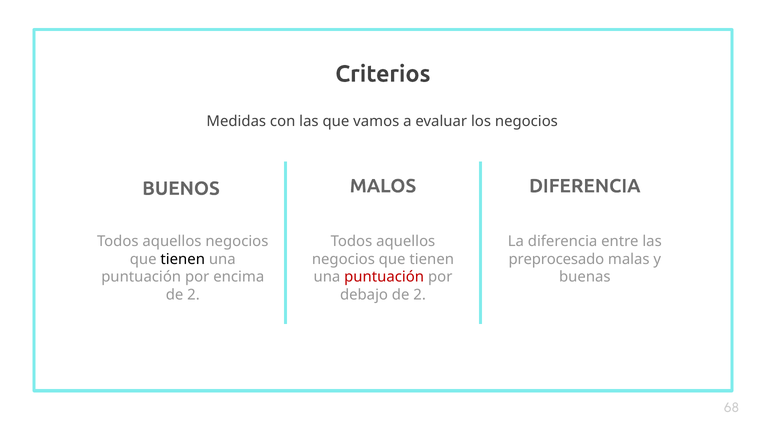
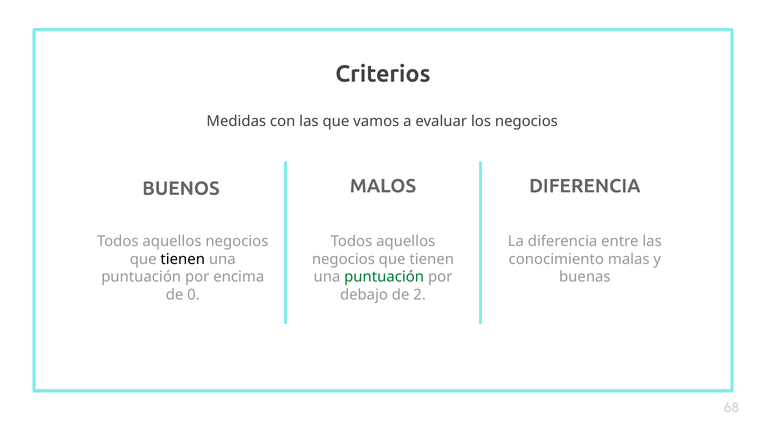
preprocesado: preprocesado -> conocimiento (556, 259)
puntuación colour: red -> green (384, 277)
2: 2 -> 0 (194, 295)
